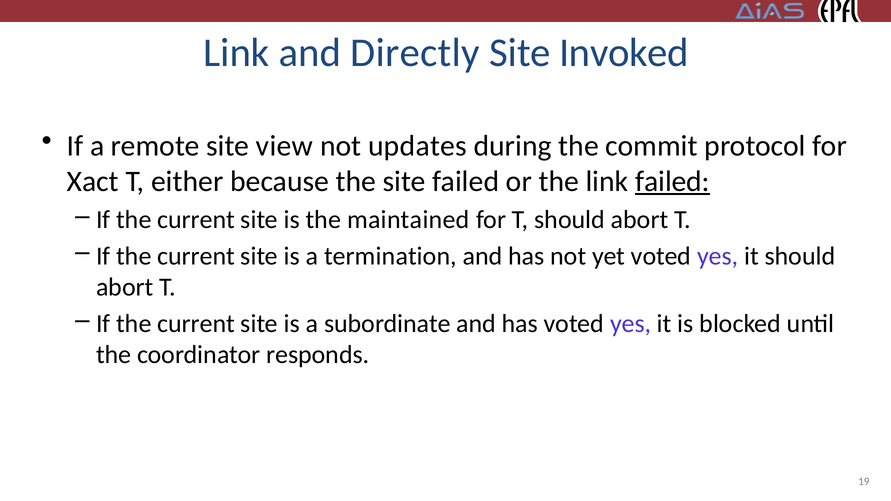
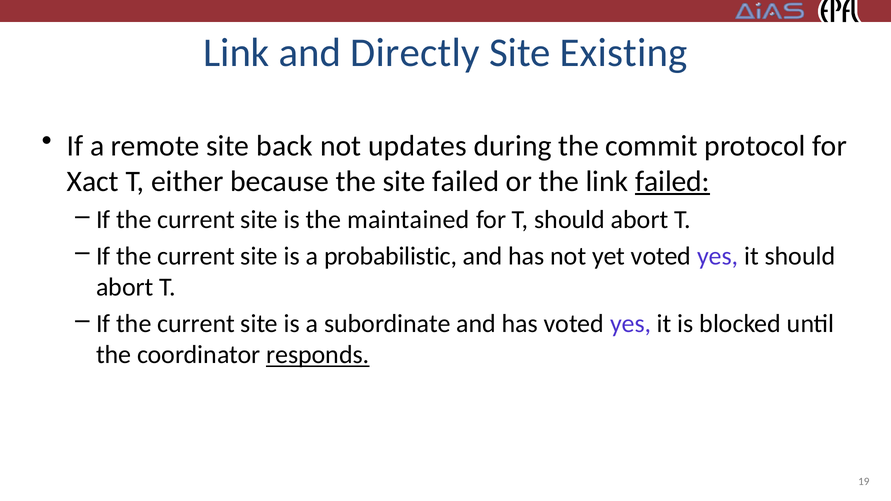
Invoked: Invoked -> Existing (624, 53)
view: view -> back (285, 146)
termination: termination -> probabilistic (391, 256)
responds underline: none -> present (318, 355)
